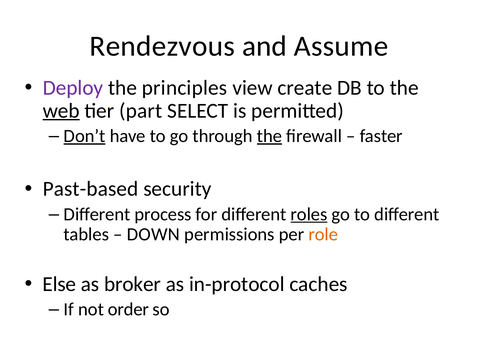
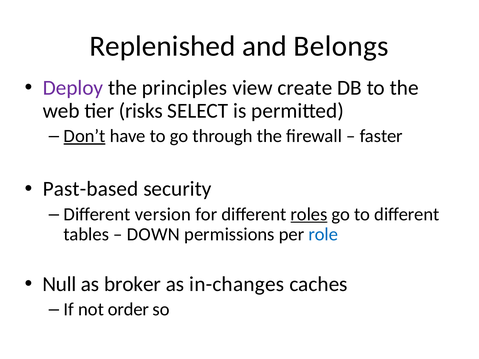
Rendezvous: Rendezvous -> Replenished (162, 46)
Assume: Assume -> Belongs (341, 46)
web underline: present -> none (61, 111)
part: part -> risks (141, 111)
the underline: present -> none (269, 136)
process: process -> version (163, 214)
role colour: orange -> blue (323, 235)
Else: Else -> Null (59, 284)
in-protocol: in-protocol -> in-changes (237, 284)
